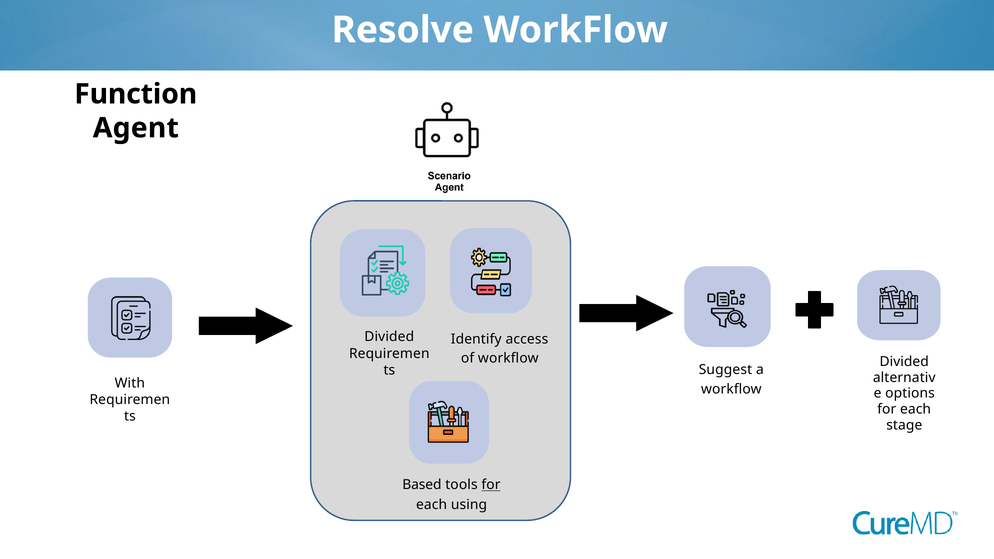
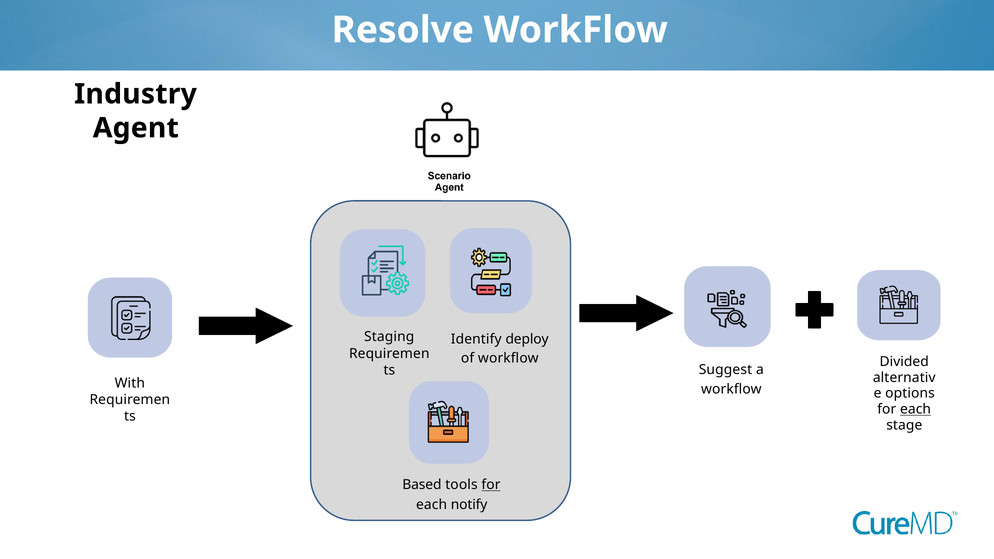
Function: Function -> Industry (136, 94)
Divided: Divided -> Staging (389, 337)
access: access -> deploy (527, 339)
each underline: none -> present (916, 409)
using: using -> notify (469, 505)
